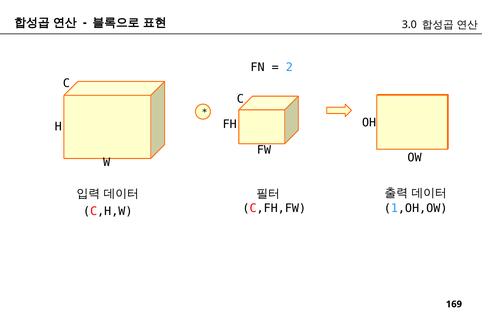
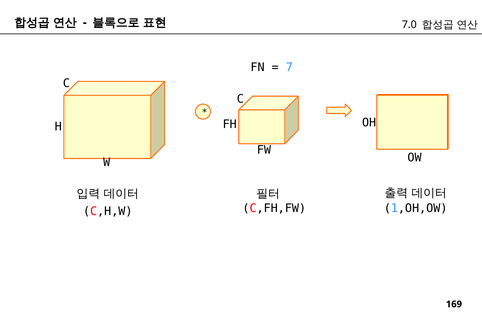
3.0: 3.0 -> 7.0 (409, 25)
2: 2 -> 7 (289, 67)
